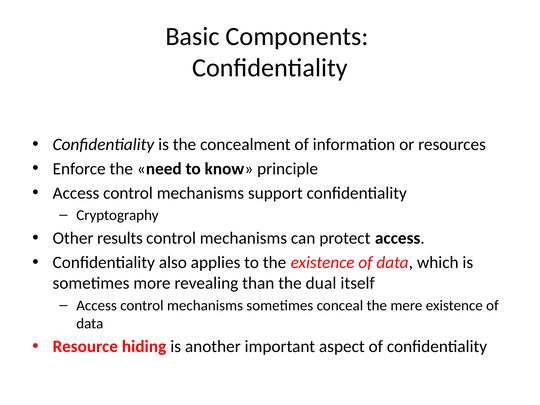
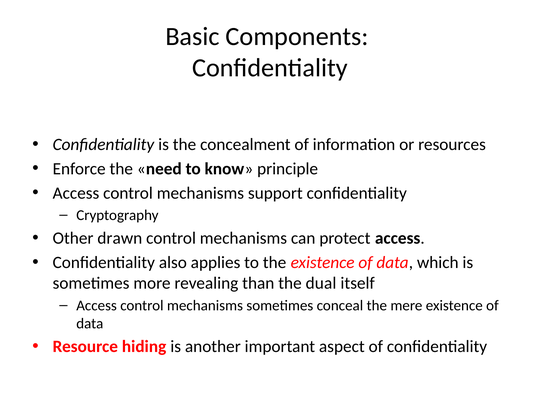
results: results -> drawn (120, 238)
